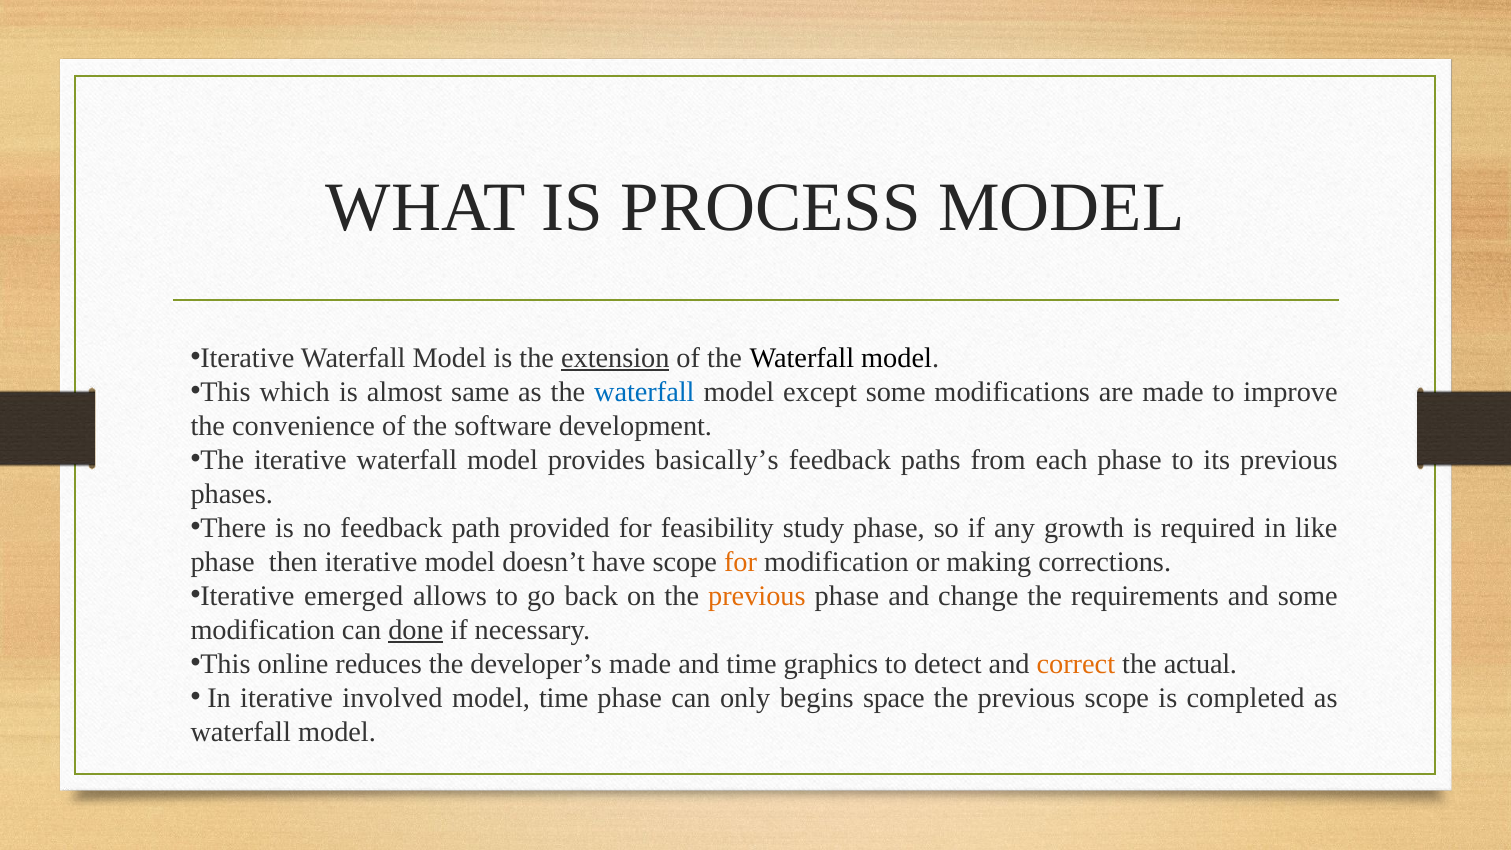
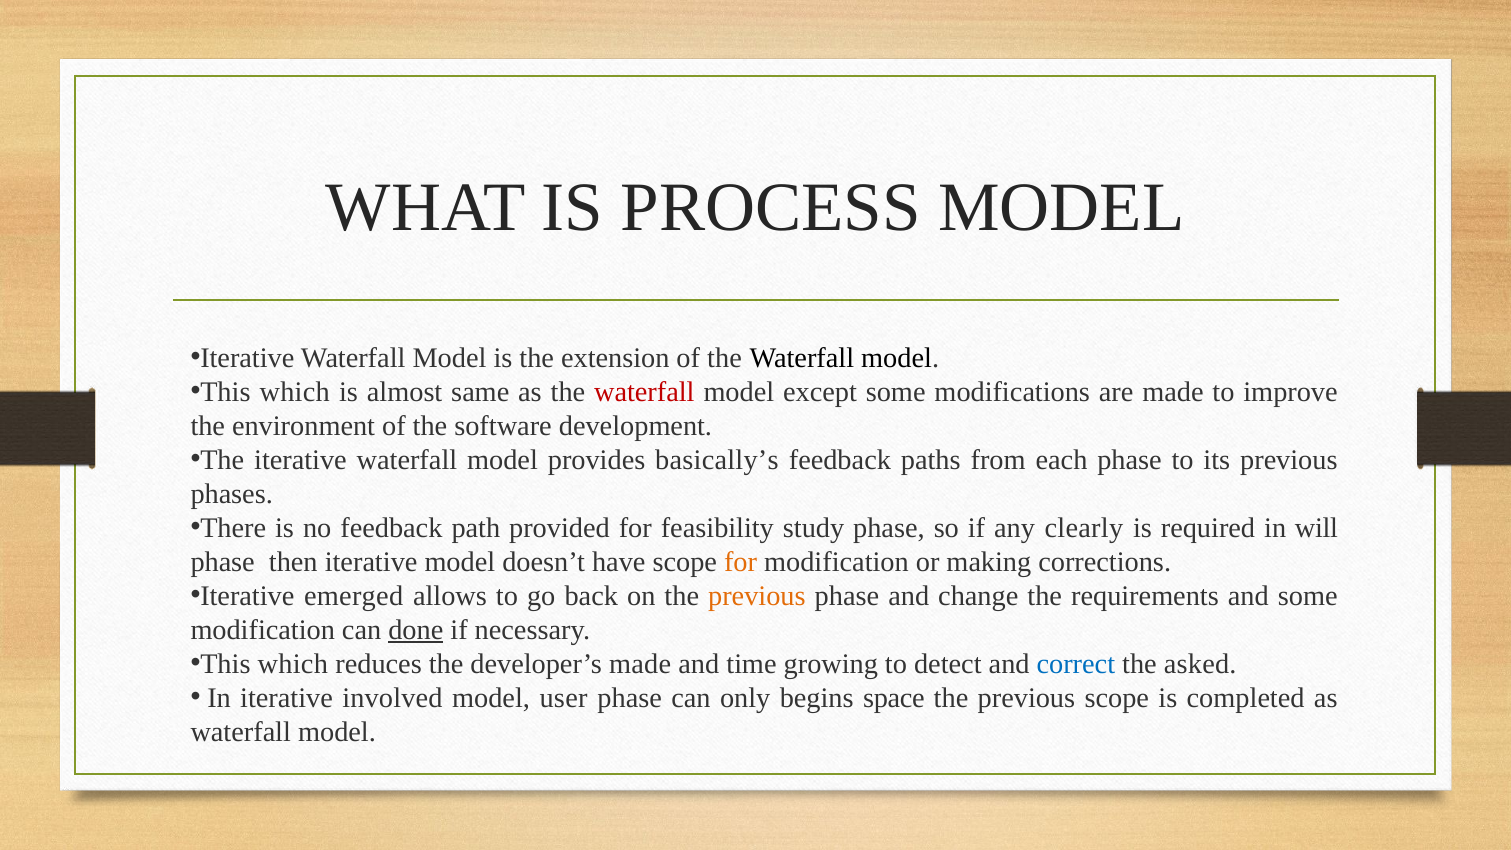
extension underline: present -> none (615, 358)
waterfall colour: blue -> red (644, 392)
convenience: convenience -> environment (304, 426)
growth: growth -> clearly (1084, 528)
like: like -> will (1316, 528)
online: online -> which (293, 664)
graphics: graphics -> growing (831, 664)
correct colour: orange -> blue (1076, 664)
actual: actual -> asked (1200, 664)
model time: time -> user (564, 698)
